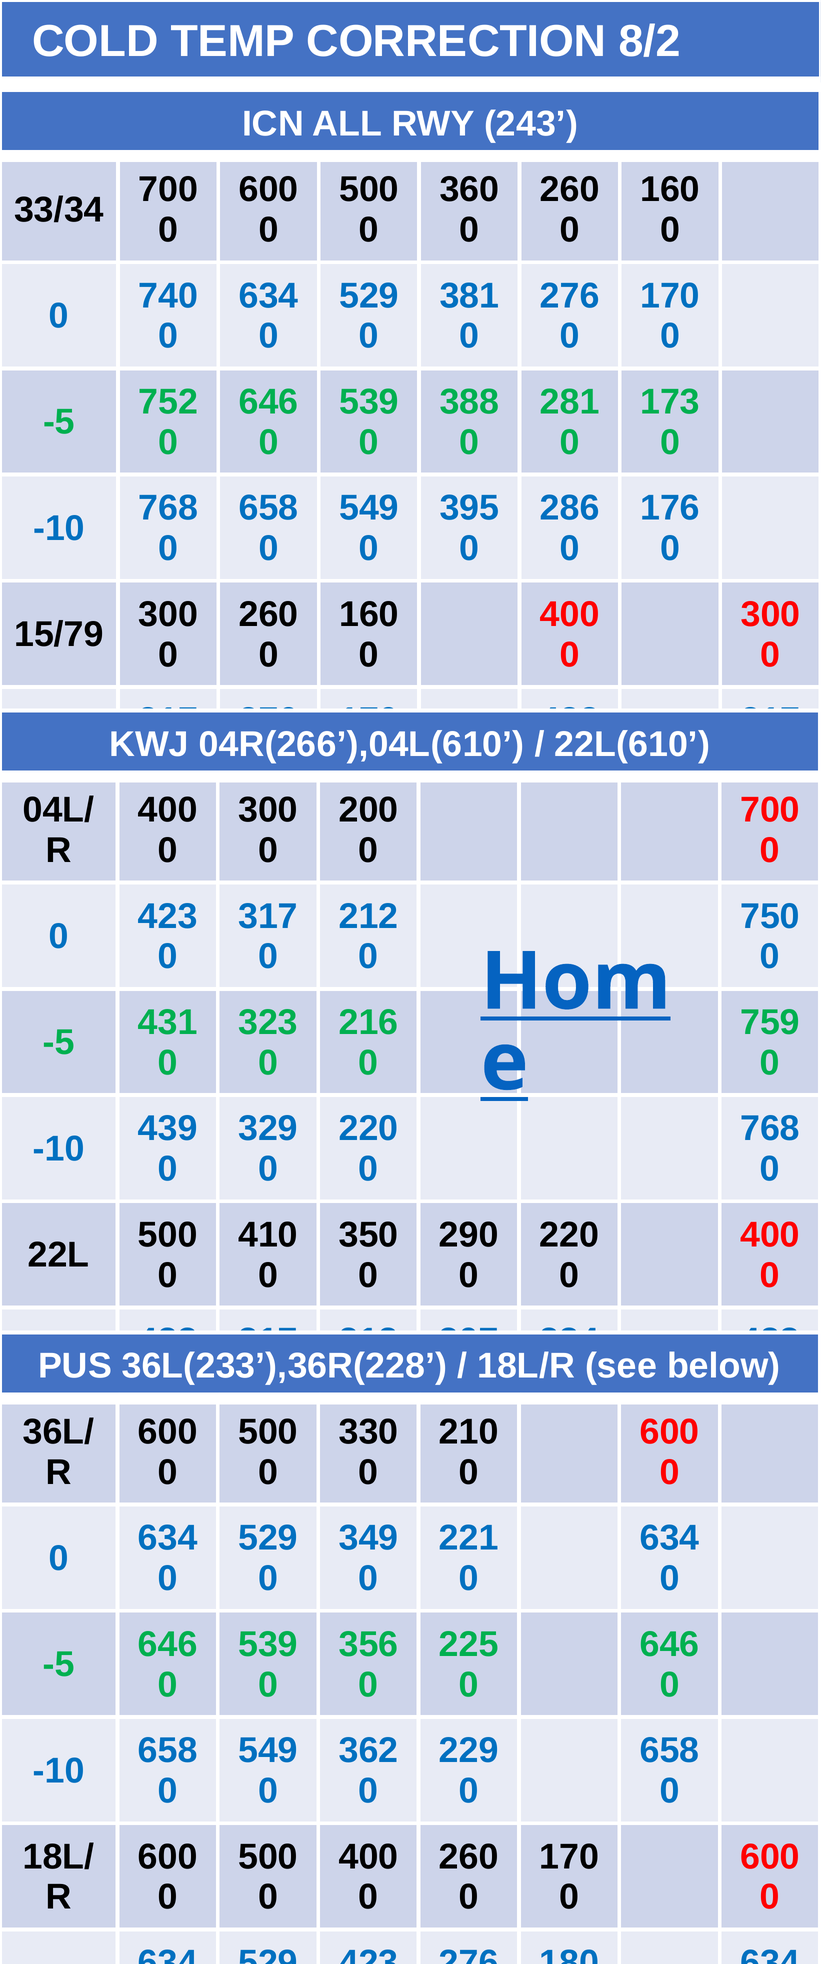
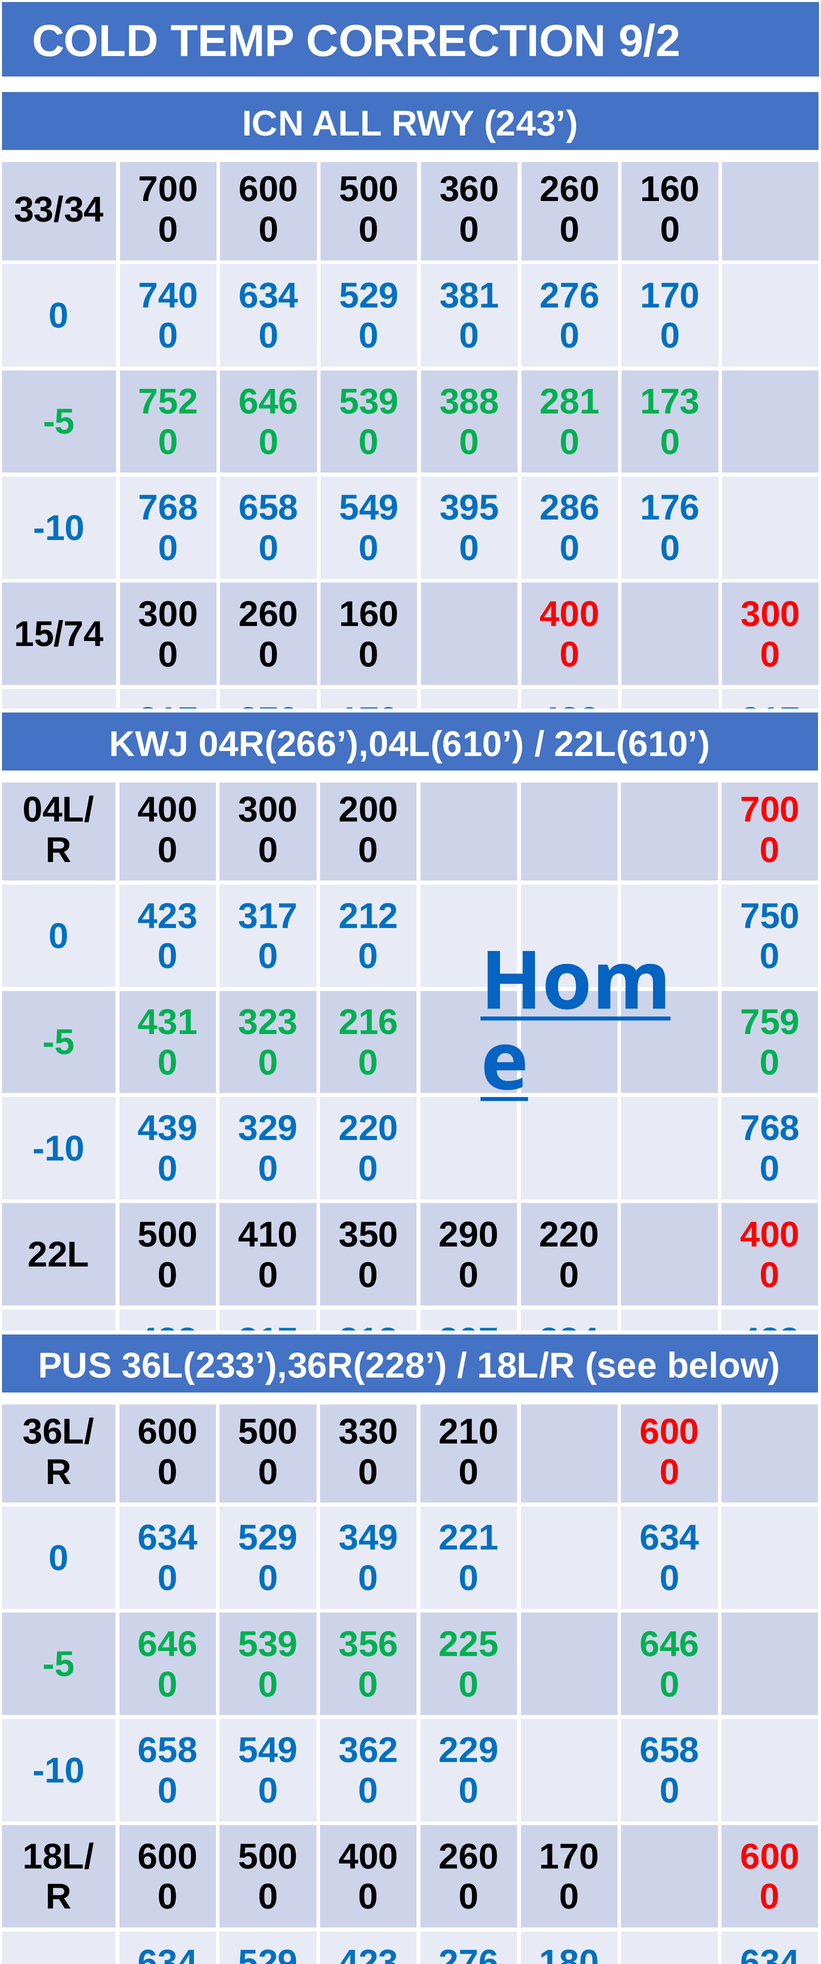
8/2: 8/2 -> 9/2 (650, 42)
15/79: 15/79 -> 15/74 (59, 635)
